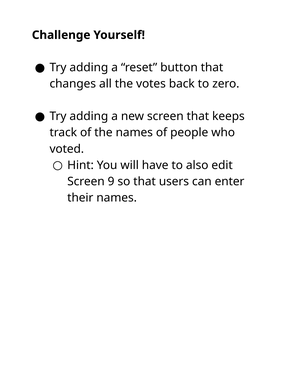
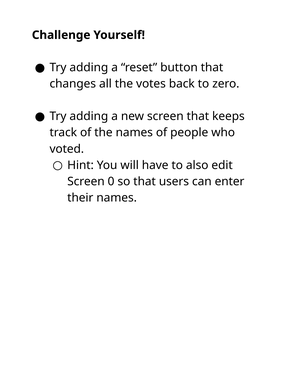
9: 9 -> 0 (111, 182)
